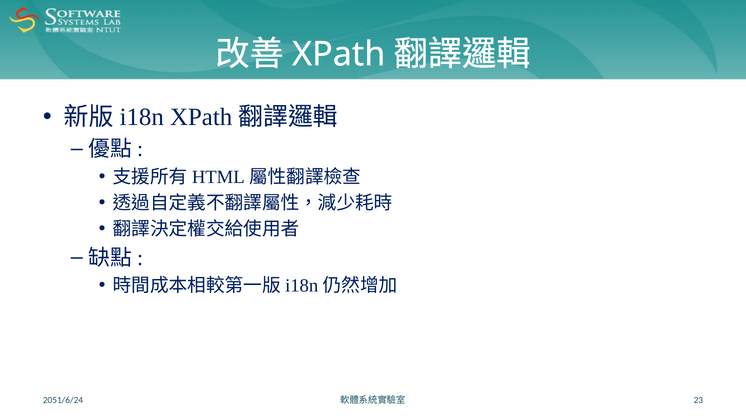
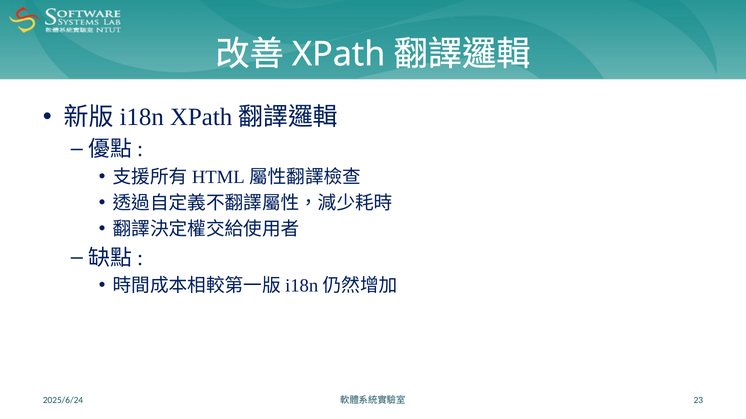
2051/6/24: 2051/6/24 -> 2025/6/24 (63, 401)
